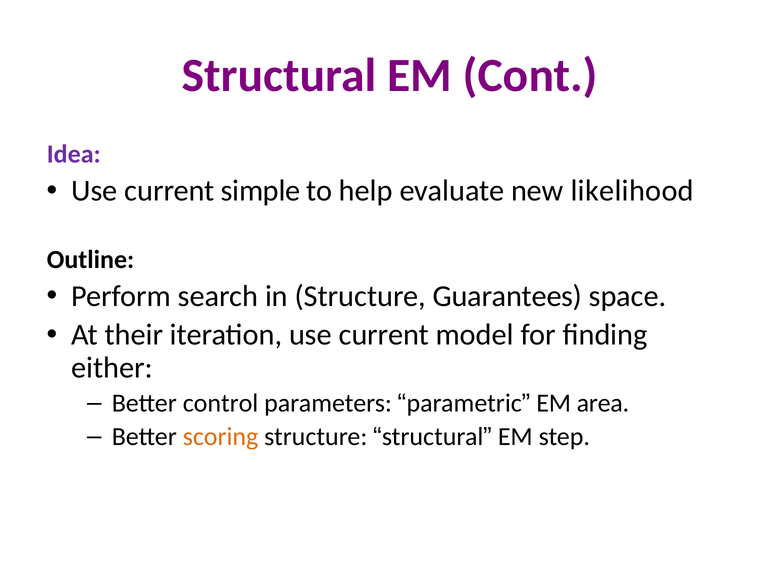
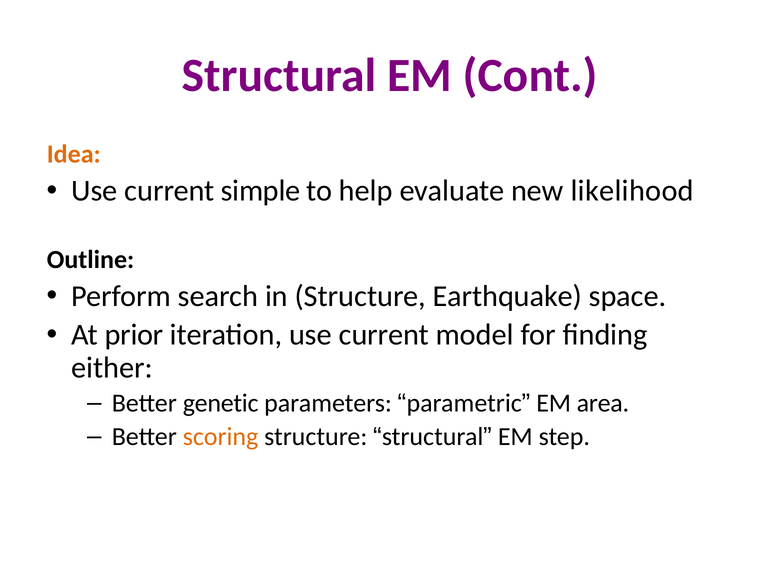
Idea colour: purple -> orange (74, 154)
Guarantees: Guarantees -> Earthquake (507, 296)
their: their -> prior (134, 335)
control: control -> genetic (221, 403)
